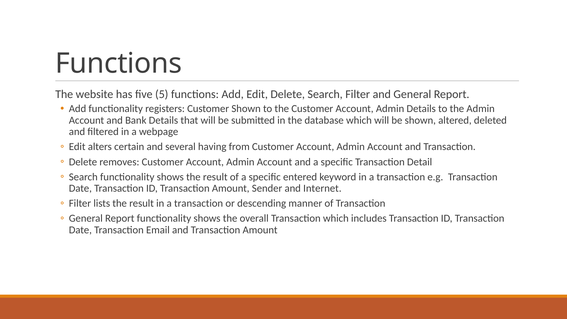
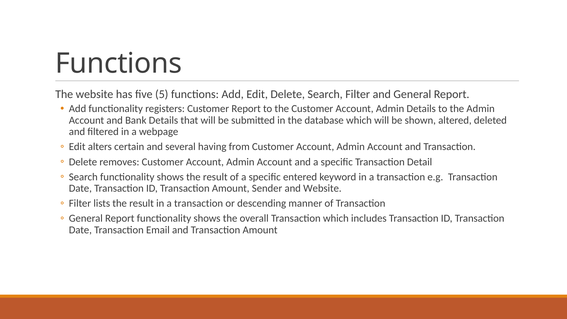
Customer Shown: Shown -> Report (246, 109)
and Internet: Internet -> Website (322, 188)
